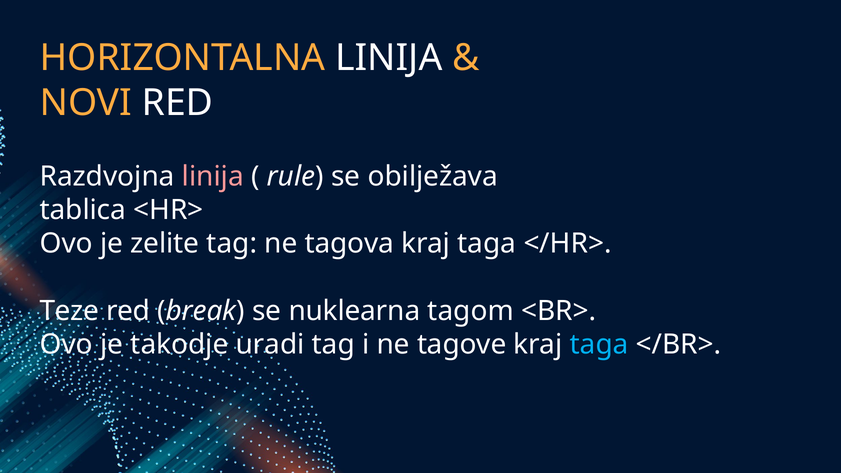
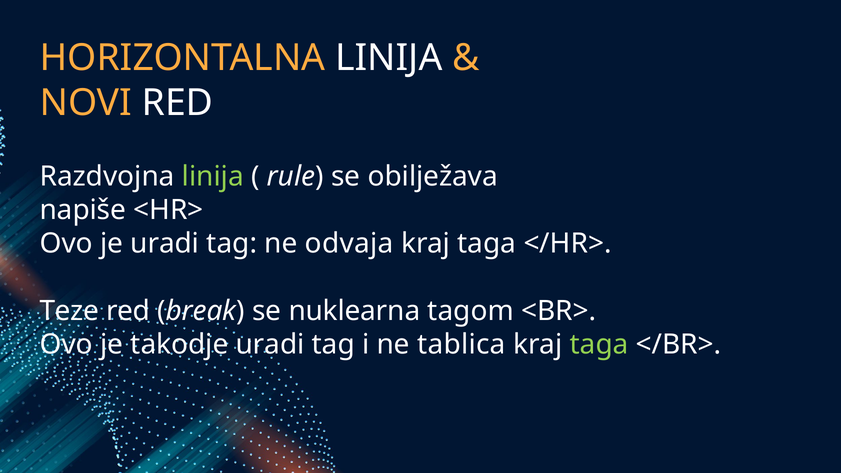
linija colour: pink -> light green (213, 176)
tablica: tablica -> napiše (83, 210)
je zelite: zelite -> uradi (165, 244)
tagova: tagova -> odvaja (349, 244)
tagove: tagove -> tablica (461, 344)
taga colour: light blue -> light green (599, 344)
